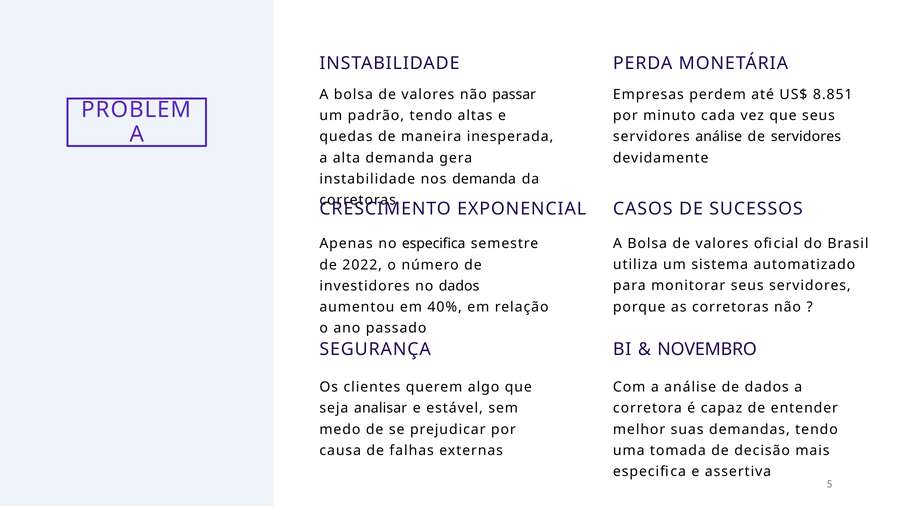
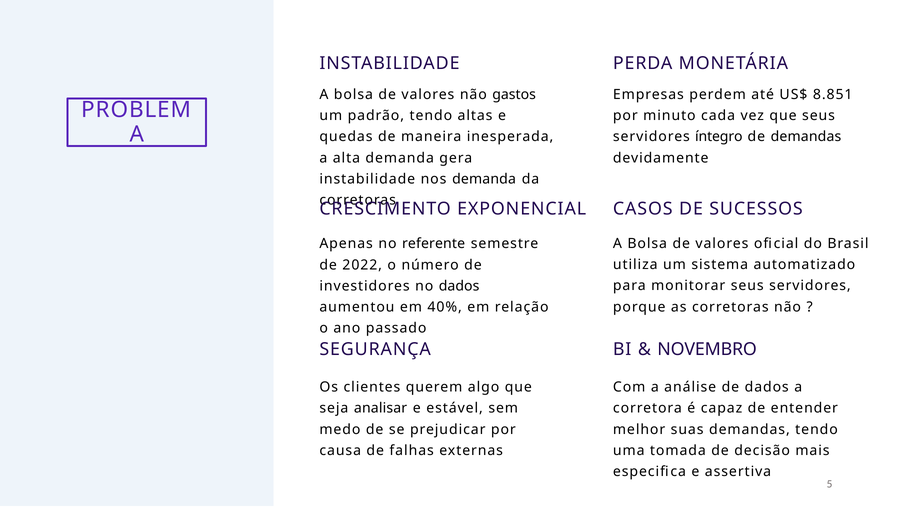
passar: passar -> gastos (514, 95)
servidores análise: análise -> íntegro (719, 137)
de servidores: servidores -> demandas (806, 137)
no especifica: especifica -> referente (434, 244)
